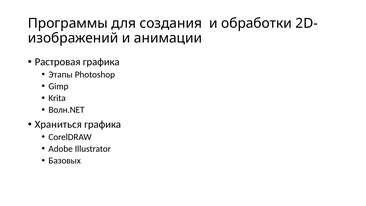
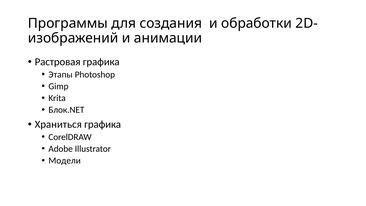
Волн.NET: Волн.NET -> Блок.NET (66, 110)
Базовых: Базовых -> Модели (65, 161)
